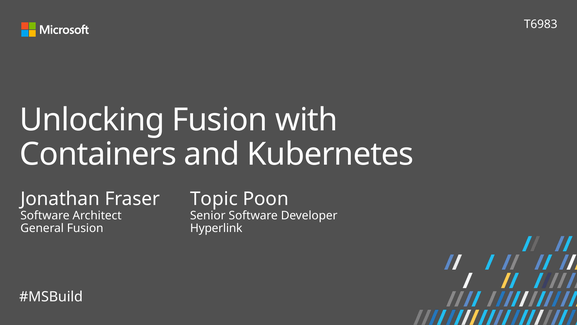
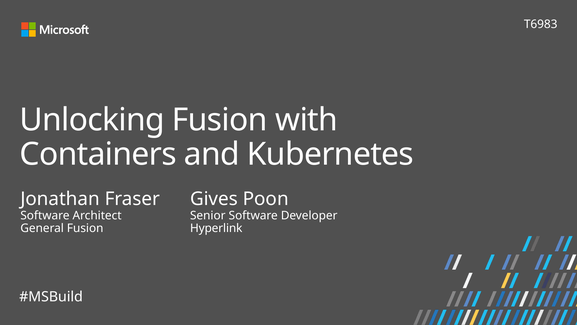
Topic: Topic -> Gives (214, 199)
